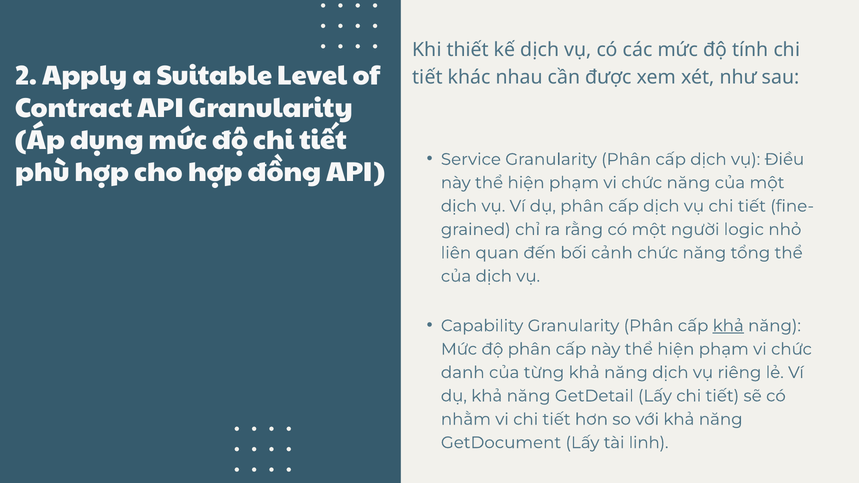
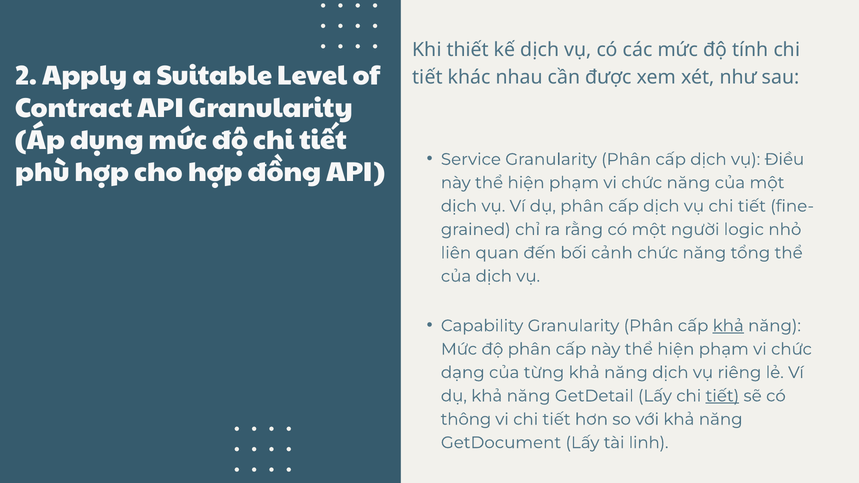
danh: danh -> dạng (463, 373)
tiết underline: none -> present (722, 396)
nhằm: nhằm -> thông (466, 419)
